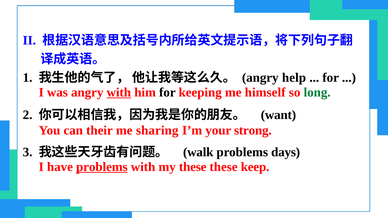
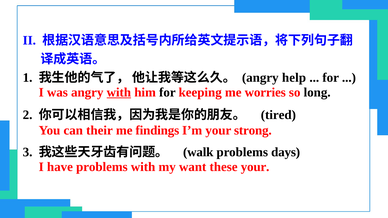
himself: himself -> worries (265, 92)
long colour: green -> black (317, 92)
want: want -> tired (278, 115)
sharing: sharing -> findings (157, 130)
problems underline: present -> none (102, 167)
my these: these -> want (193, 167)
these keep: keep -> your (255, 167)
